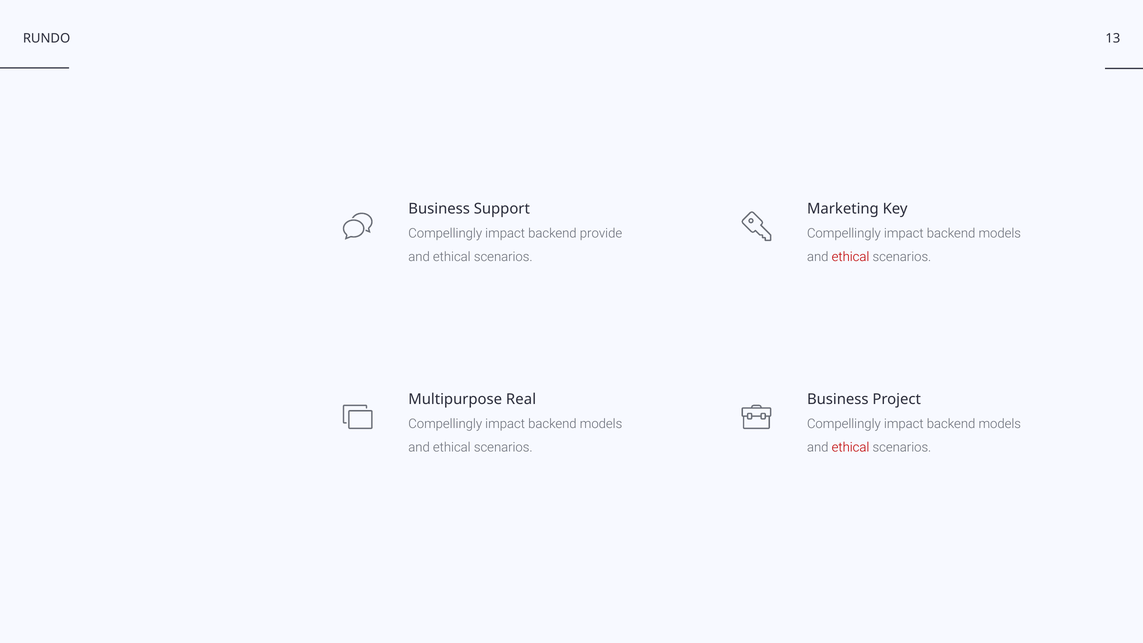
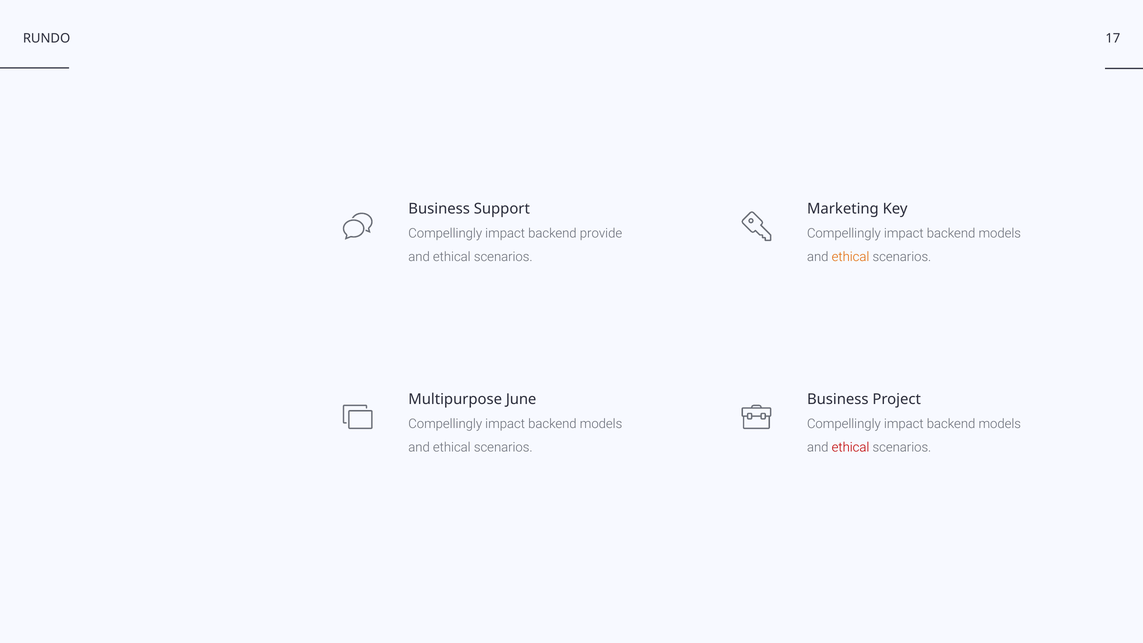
13: 13 -> 17 (1113, 38)
ethical colour: red -> orange (851, 257)
Real: Real -> June (521, 399)
